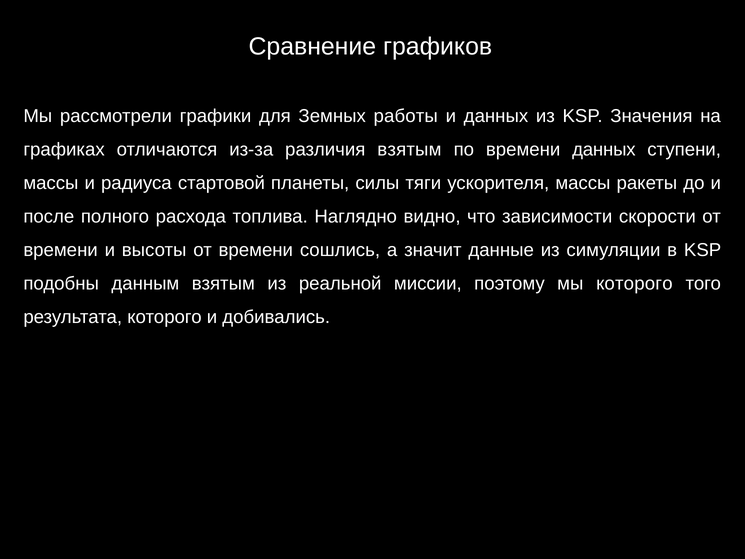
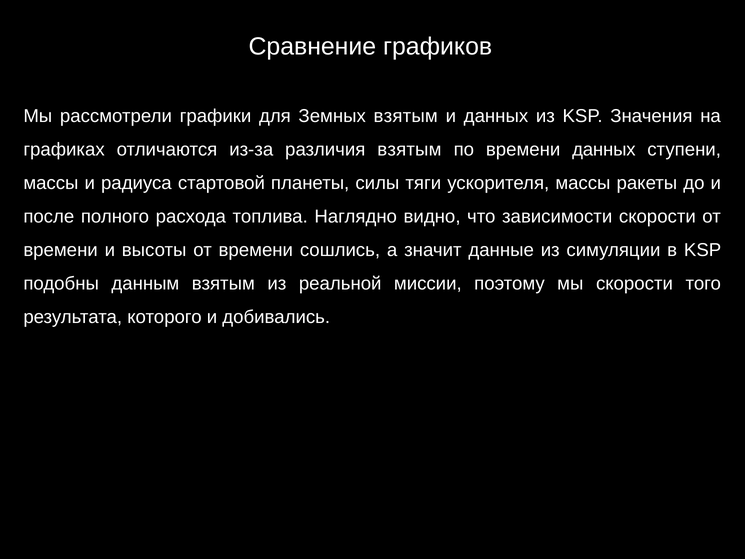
Земных работы: работы -> взятым (406, 116)
мы которого: которого -> скорости (635, 284)
